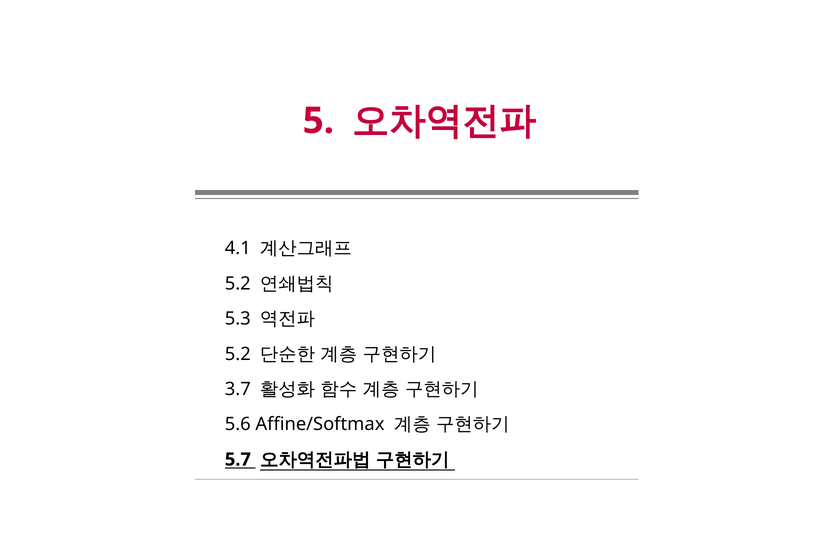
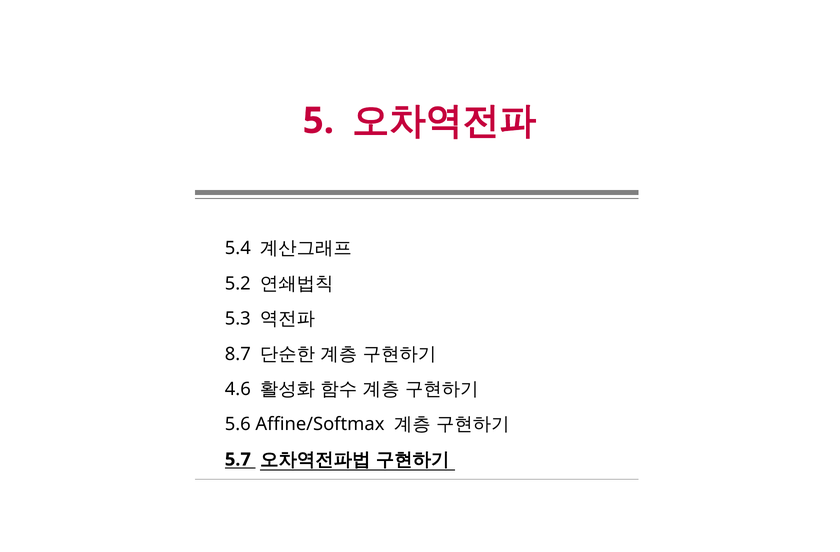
4.1: 4.1 -> 5.4 (238, 248)
5.2: 5.2 -> 8.7 (238, 354)
3.7: 3.7 -> 4.6 (238, 389)
